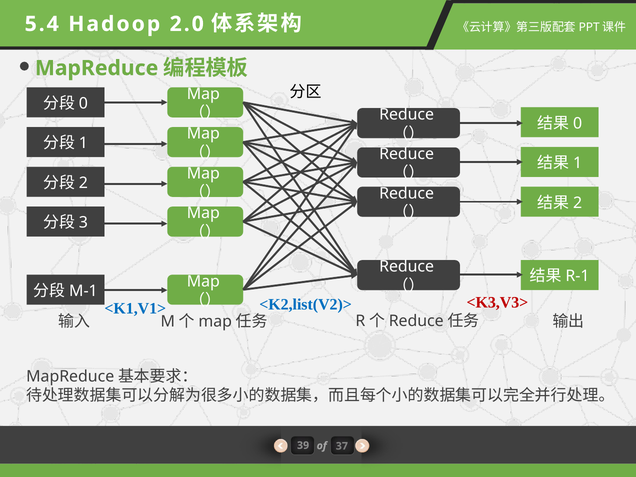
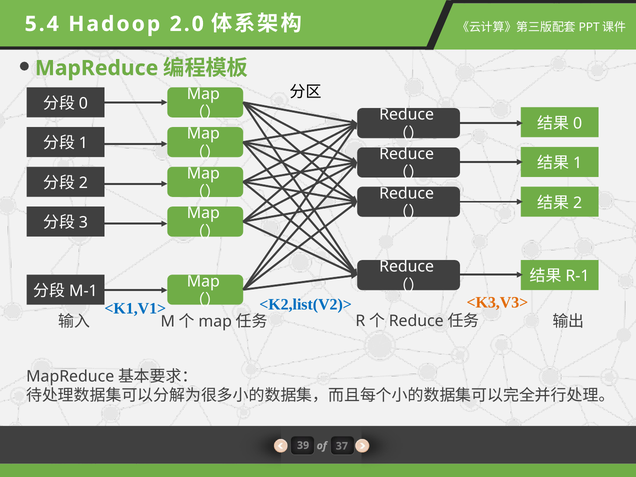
<K3,V3> colour: red -> orange (497, 302)
